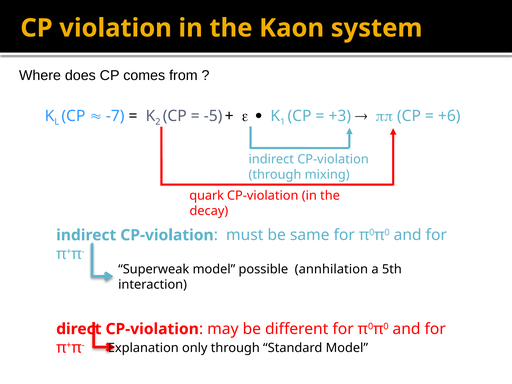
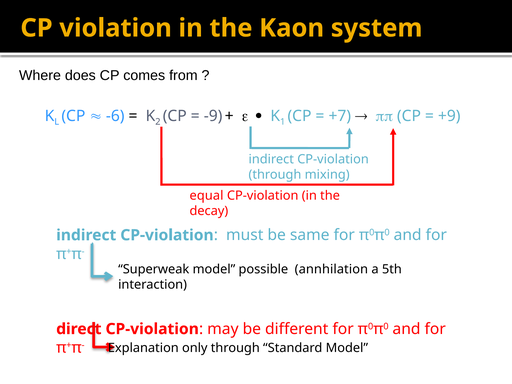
-7: -7 -> -6 (115, 116)
-5: -5 -> -9 (213, 116)
+3: +3 -> +7 (340, 116)
+6: +6 -> +9 (449, 116)
quark: quark -> equal (207, 196)
